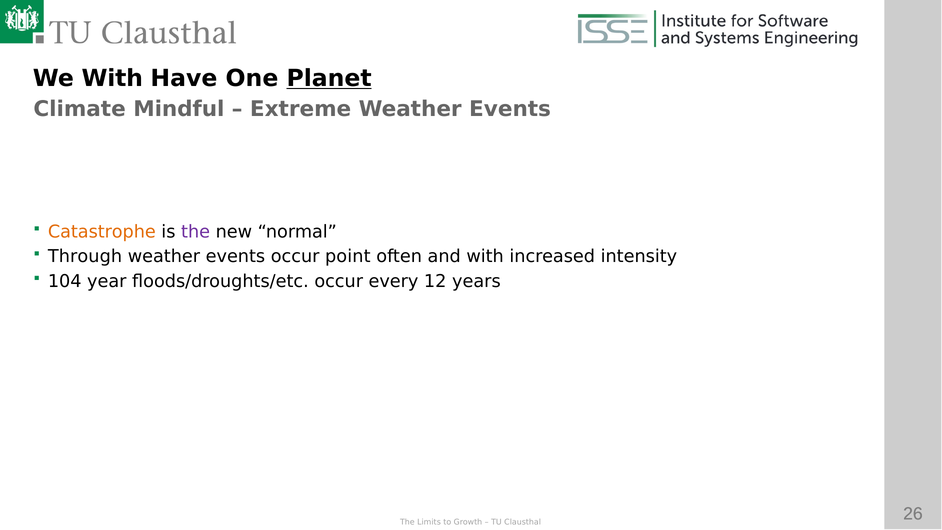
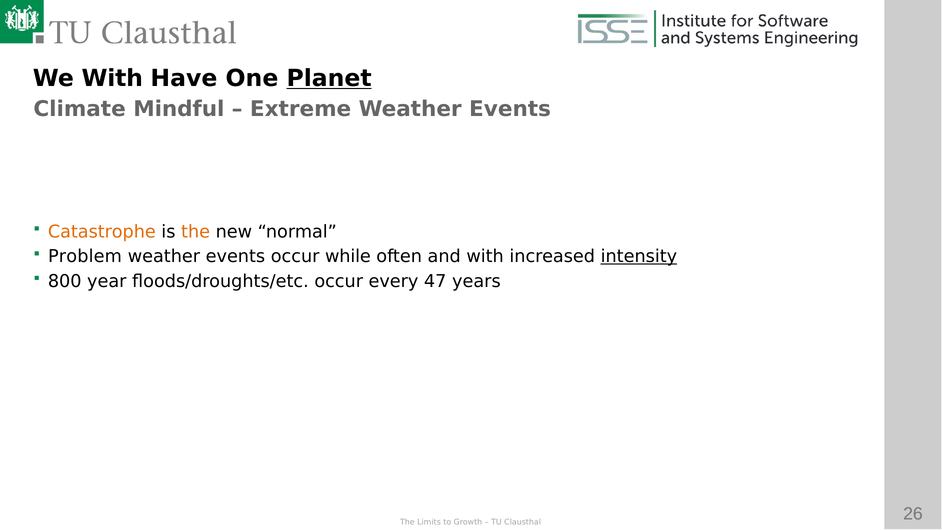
the colour: purple -> orange (196, 232)
Through: Through -> Problem (85, 256)
point: point -> while (348, 256)
intensity underline: none -> present (639, 256)
104: 104 -> 800 (65, 281)
12: 12 -> 47 (435, 281)
